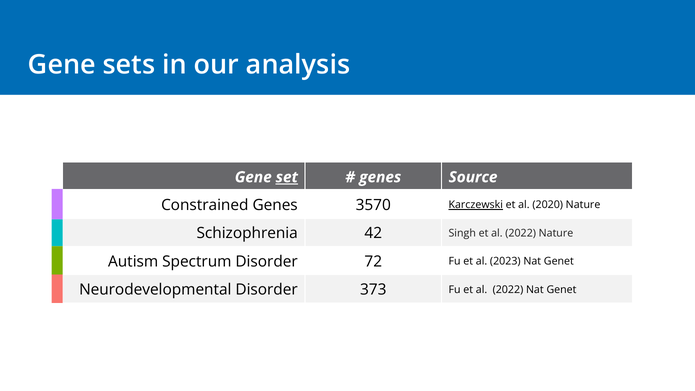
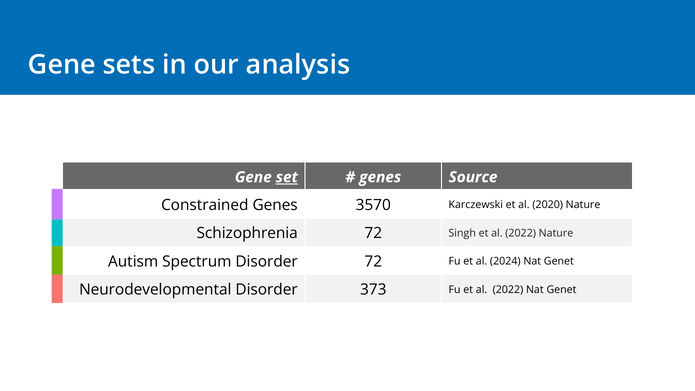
Karczewski underline: present -> none (476, 205)
Schizophrenia 42: 42 -> 72 (373, 233)
2023: 2023 -> 2024 (505, 261)
